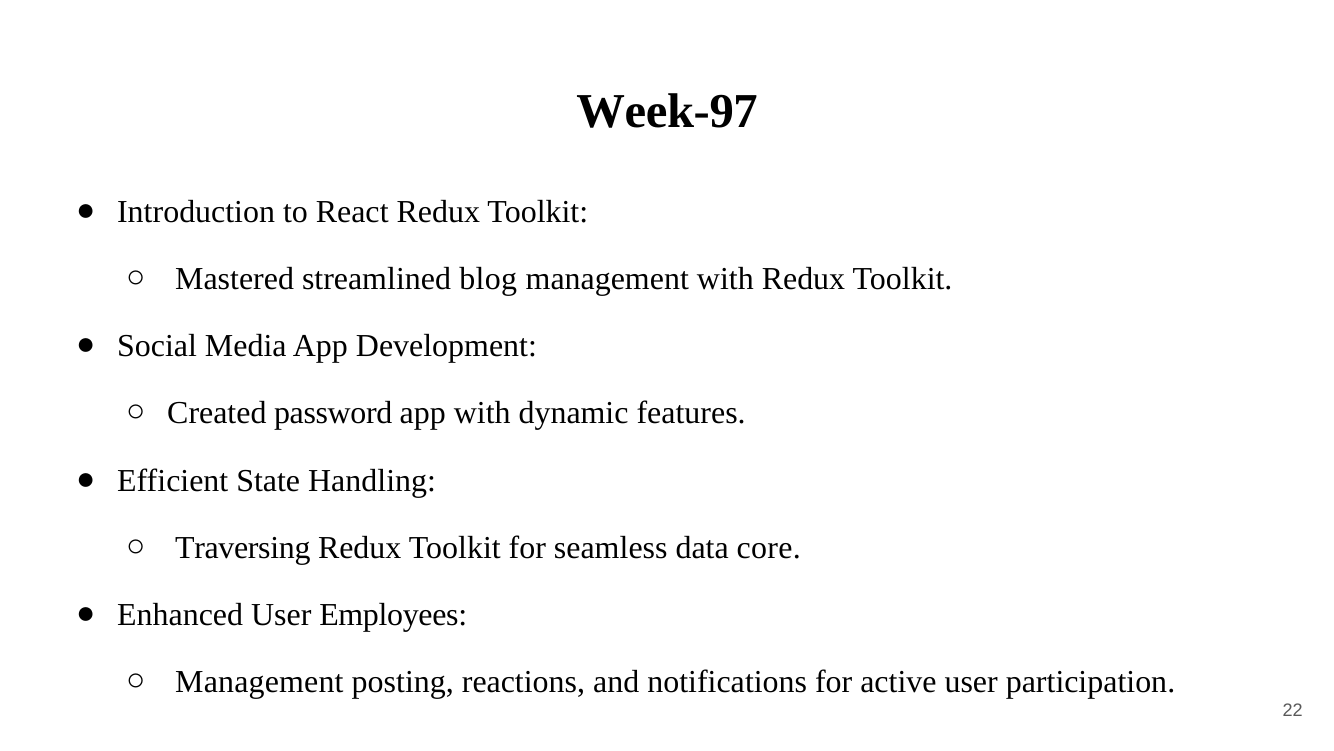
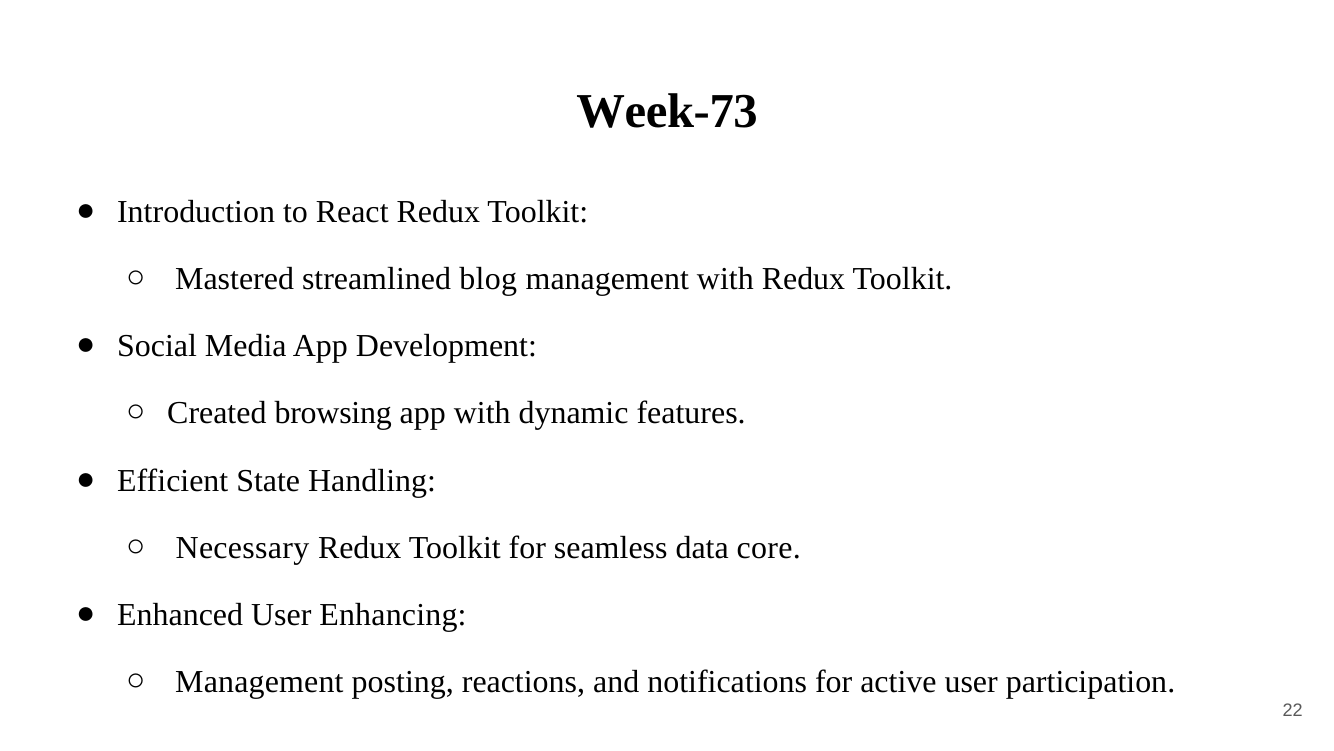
Week-97: Week-97 -> Week-73 (667, 111)
password: password -> browsing (333, 413)
Traversing: Traversing -> Necessary (242, 547)
Employees: Employees -> Enhancing (393, 614)
